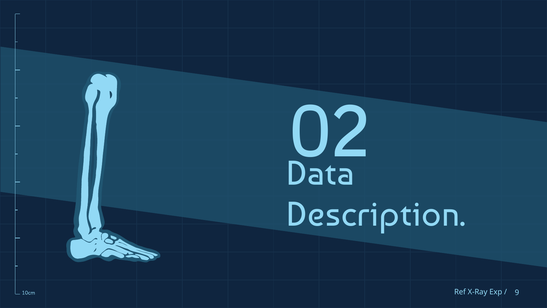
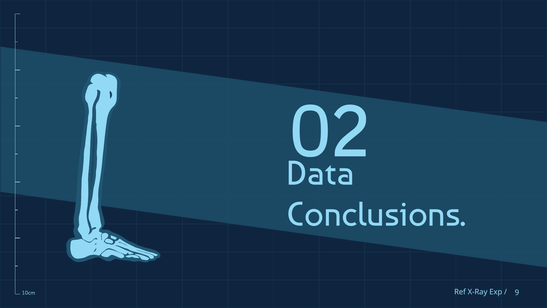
Description: Description -> Conclusions (376, 214)
